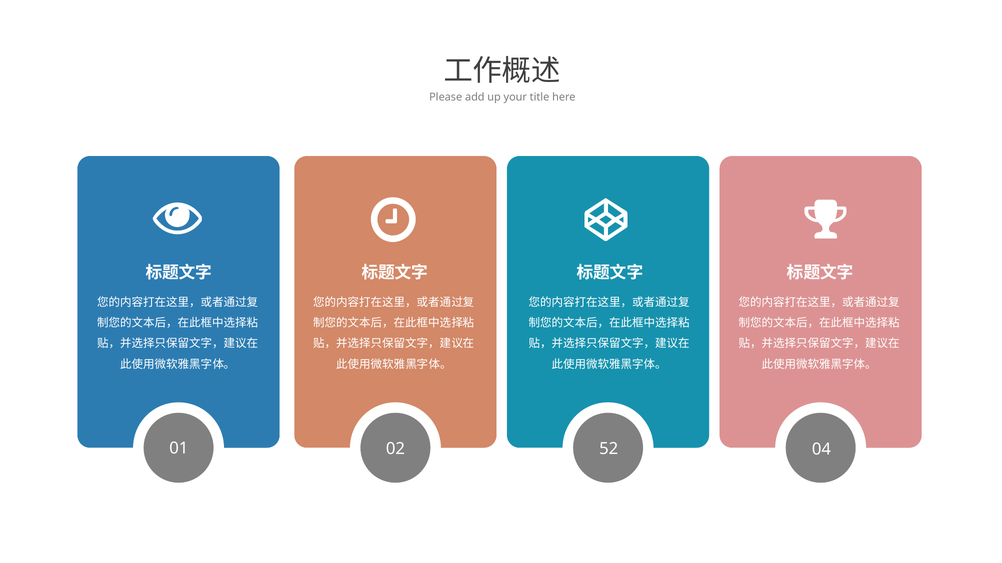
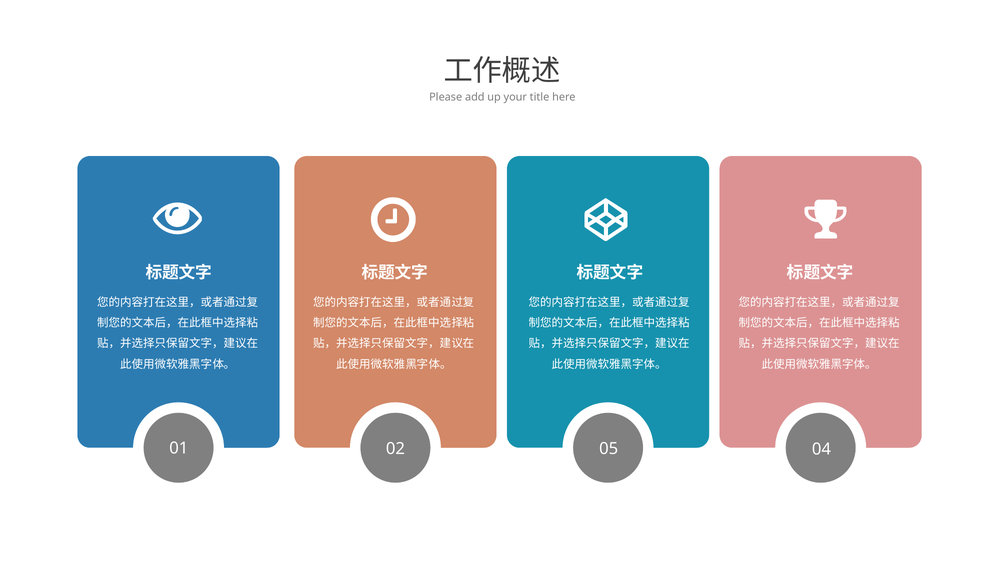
52: 52 -> 05 (609, 449)
